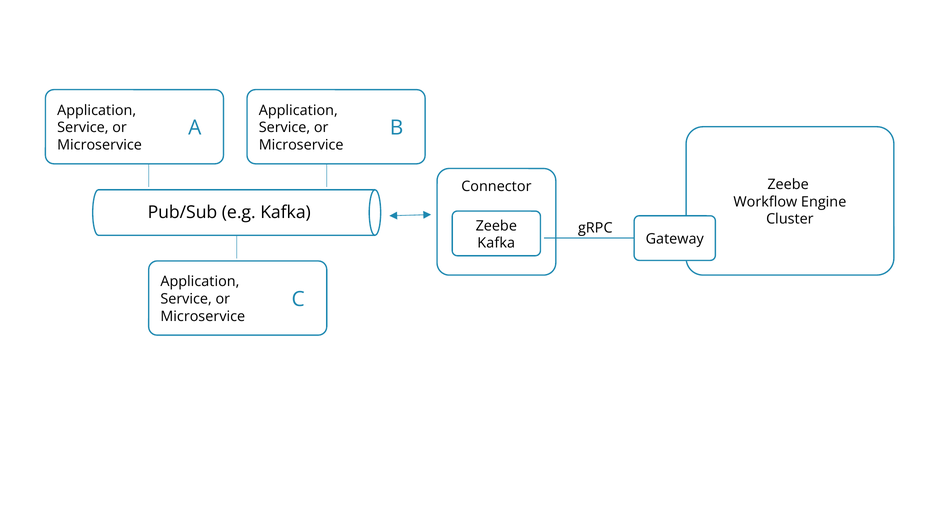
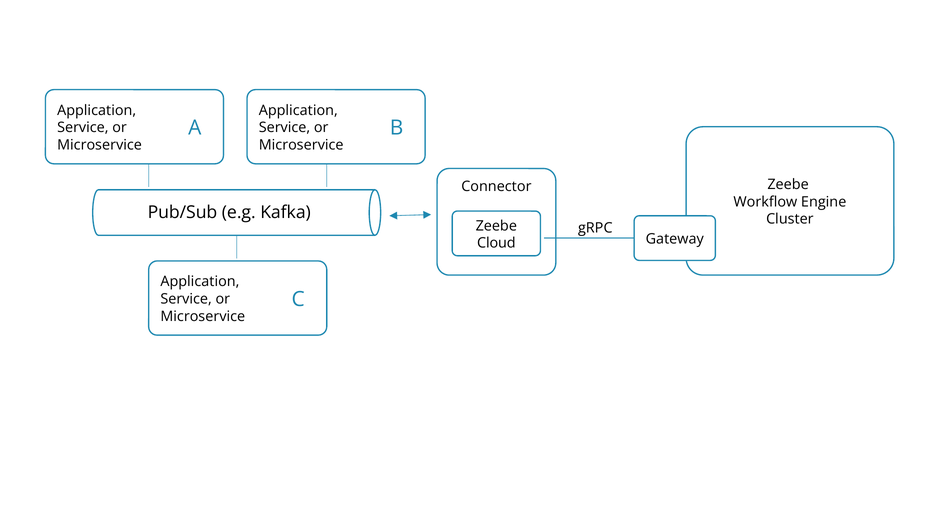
Kafka: Kafka -> Cloud (496, 243)
